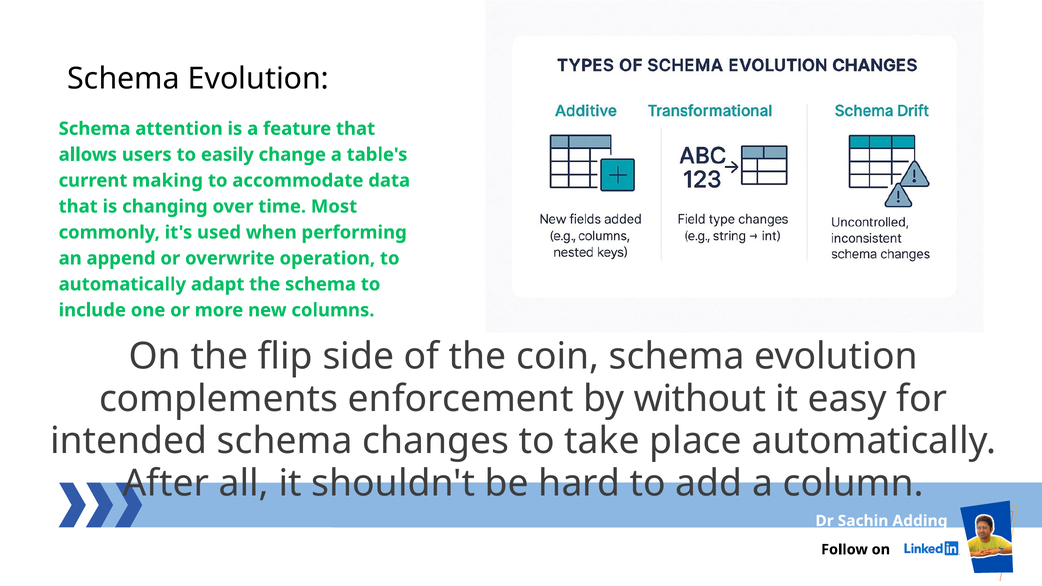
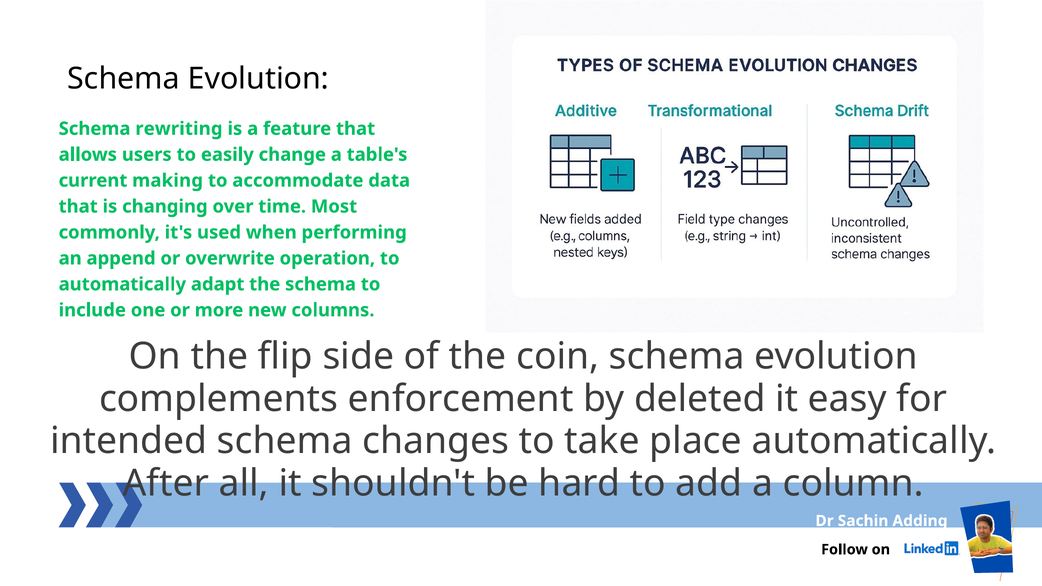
attention: attention -> rewriting (179, 129)
without: without -> deleted (700, 399)
